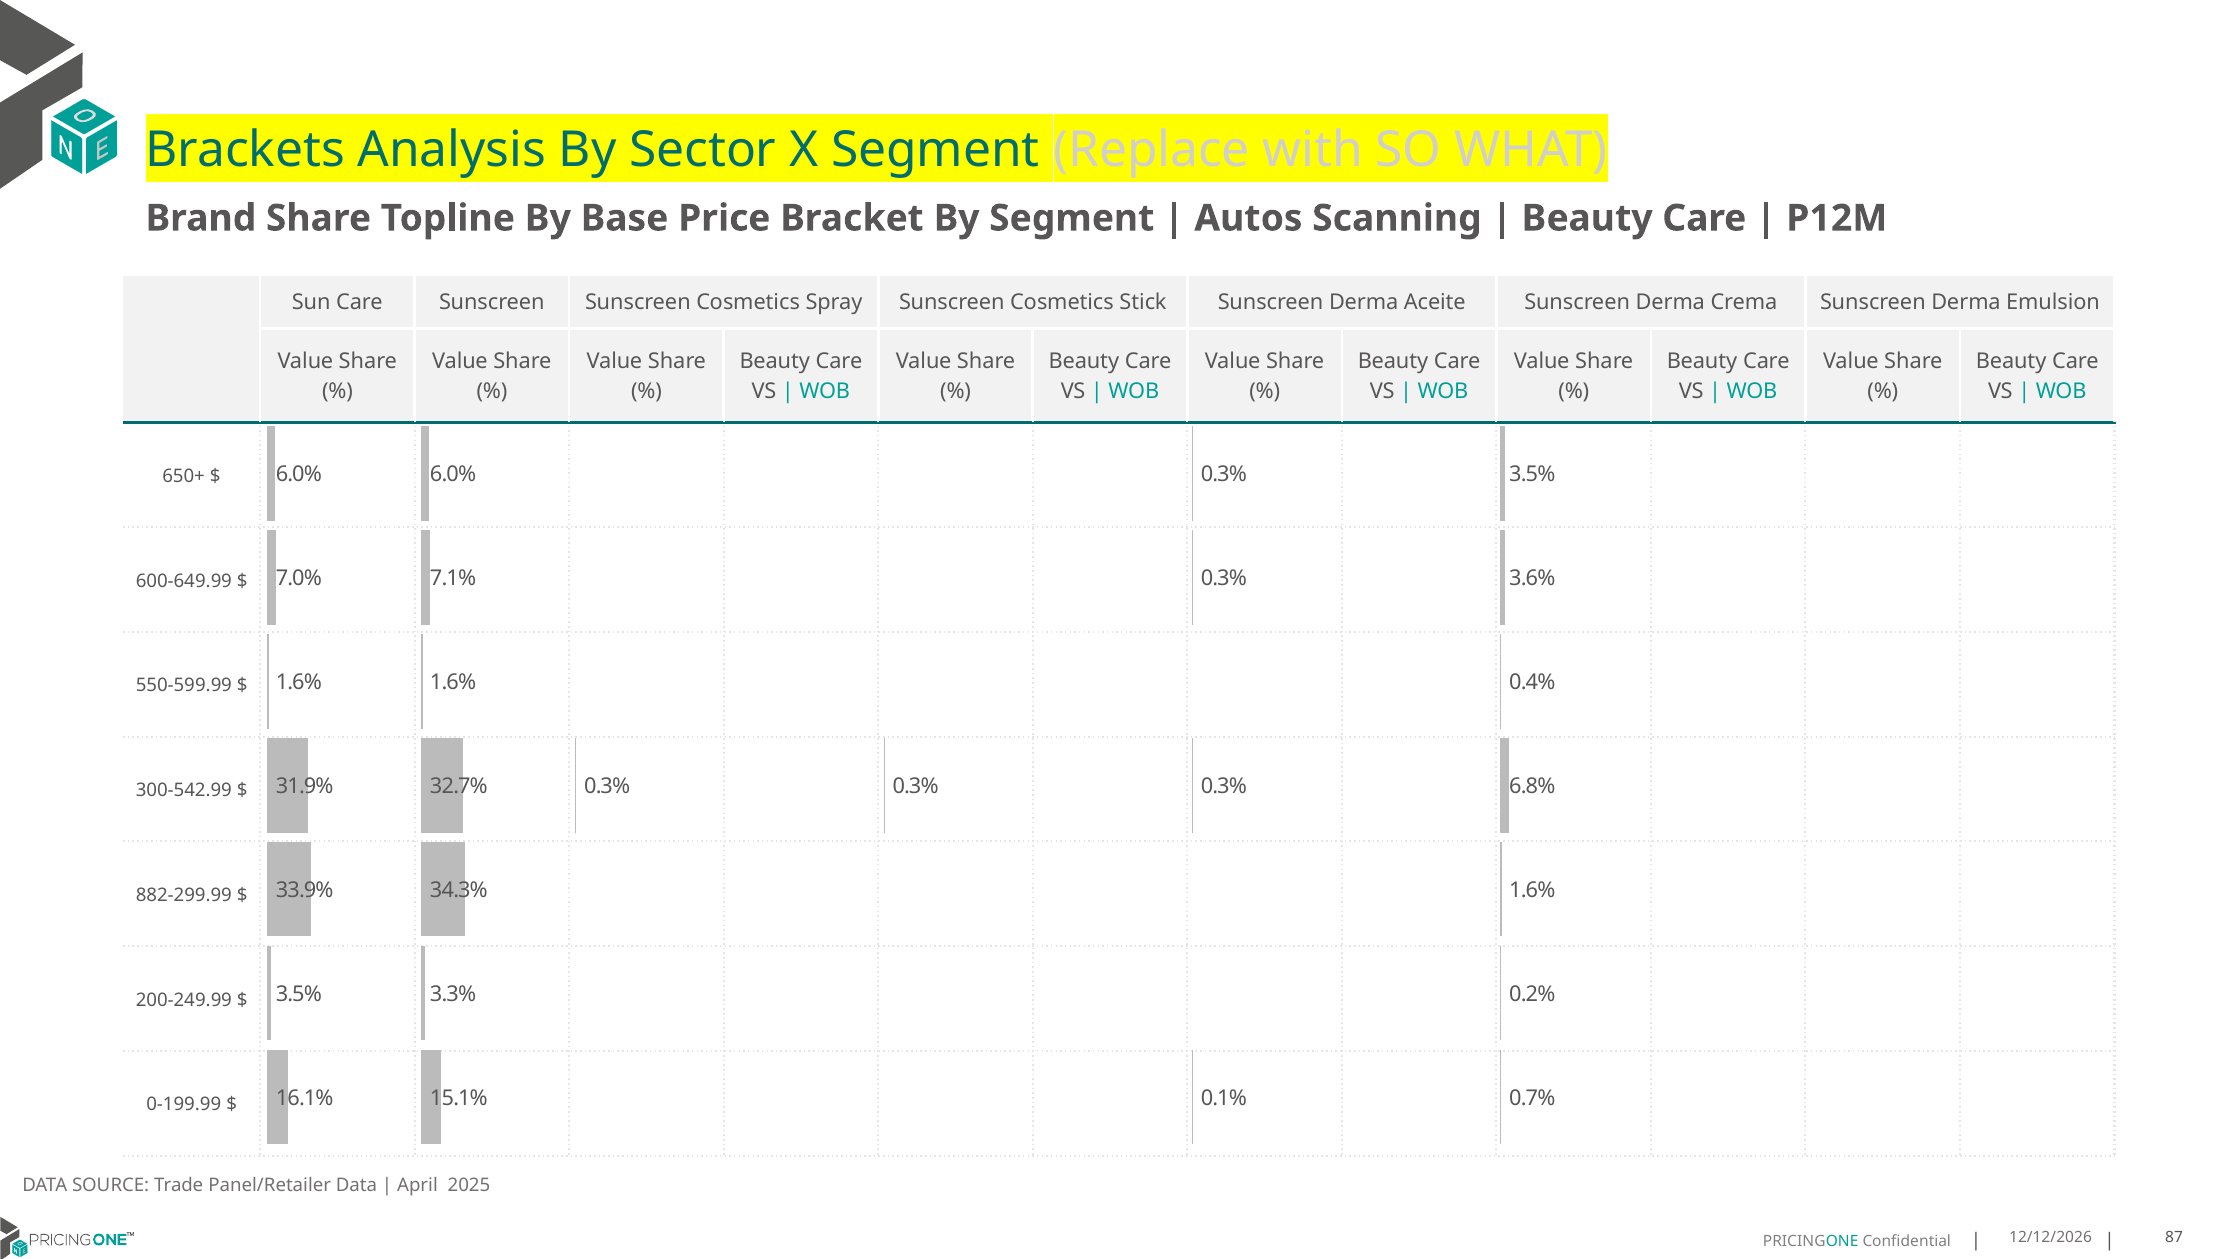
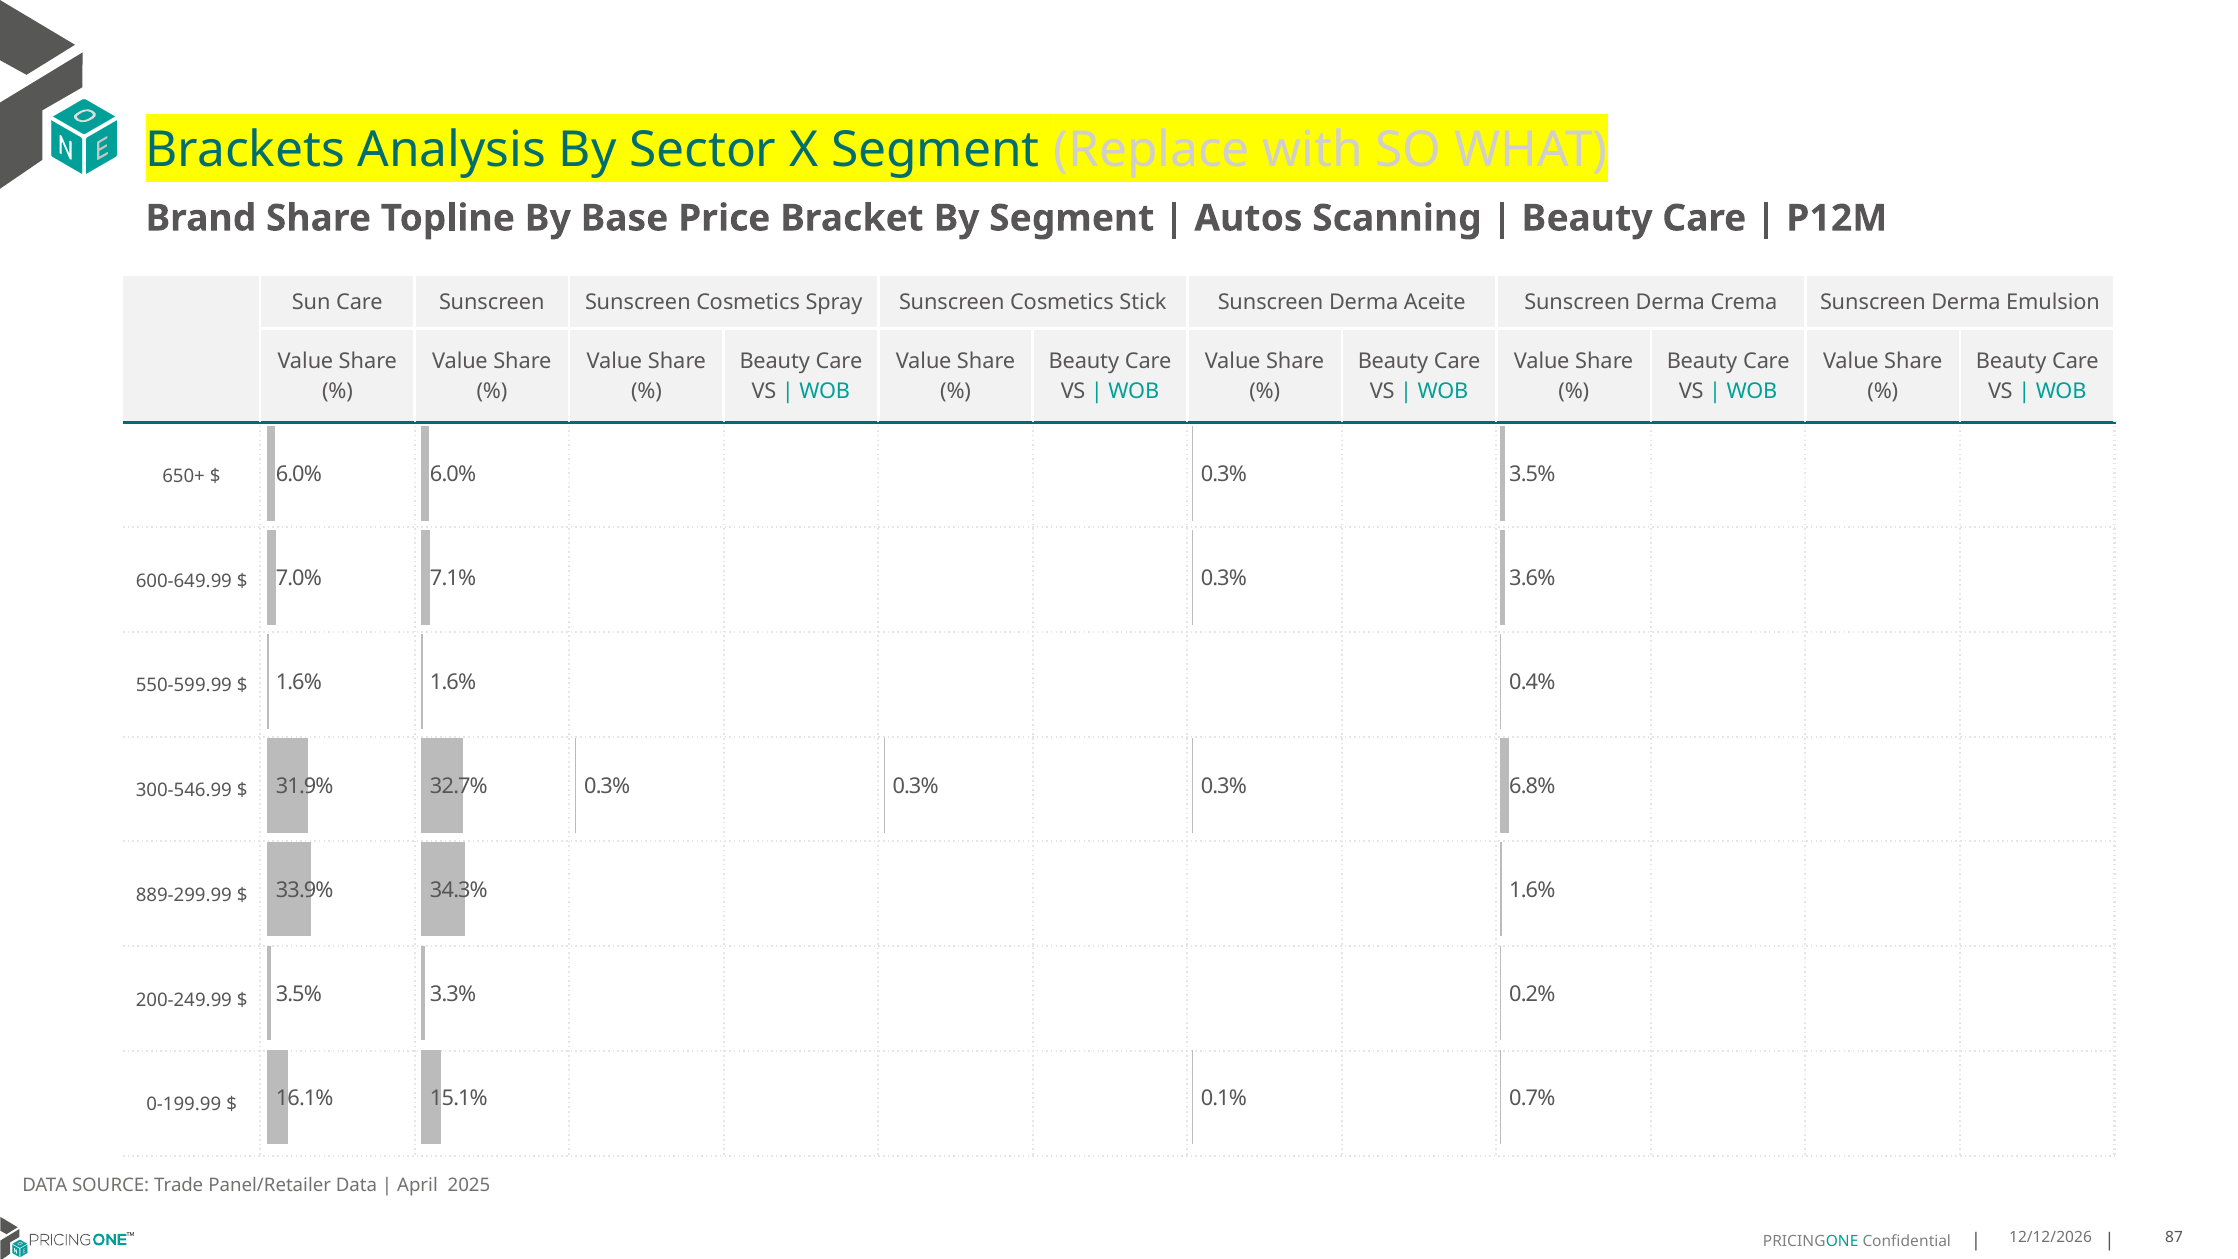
300-542.99: 300-542.99 -> 300-546.99 (184, 790)
882-299.99: 882-299.99 -> 889-299.99 (184, 895)
